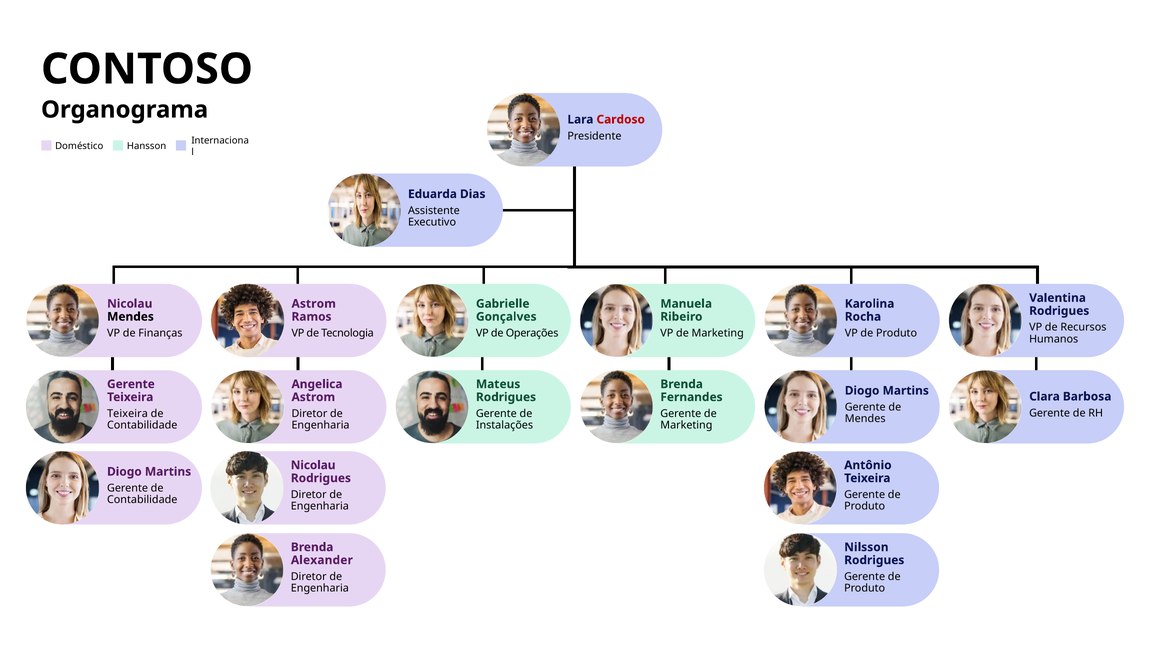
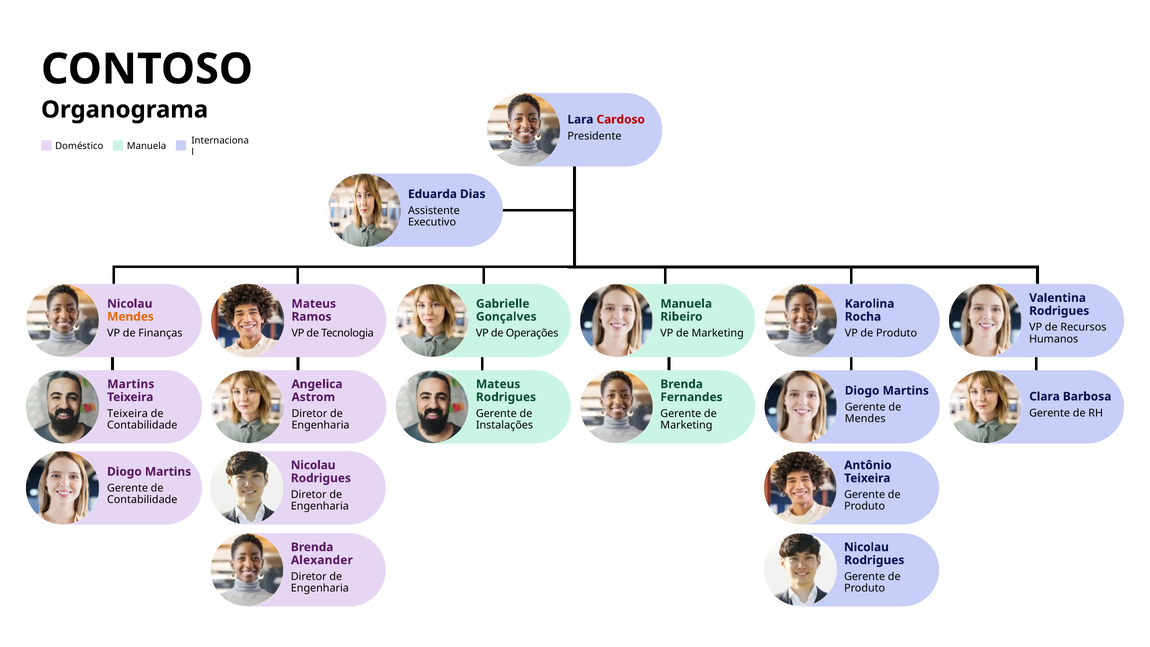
Doméstico Hansson: Hansson -> Manuela (147, 146)
Astrom: Astrom -> Mateus (314, 304)
Mendes colour: black -> orange (130, 317)
Gerente: Gerente -> Martins (131, 384)
Nilsson: Nilsson -> Nicolau (866, 547)
